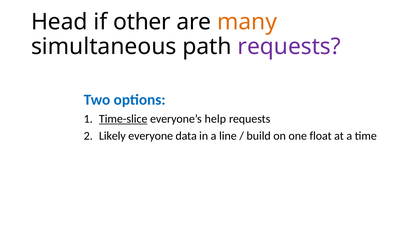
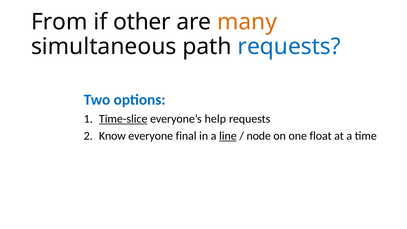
Head: Head -> From (59, 22)
requests colour: purple -> blue (289, 47)
Likely: Likely -> Know (112, 136)
data: data -> final (186, 136)
line underline: none -> present (228, 136)
build: build -> node (259, 136)
